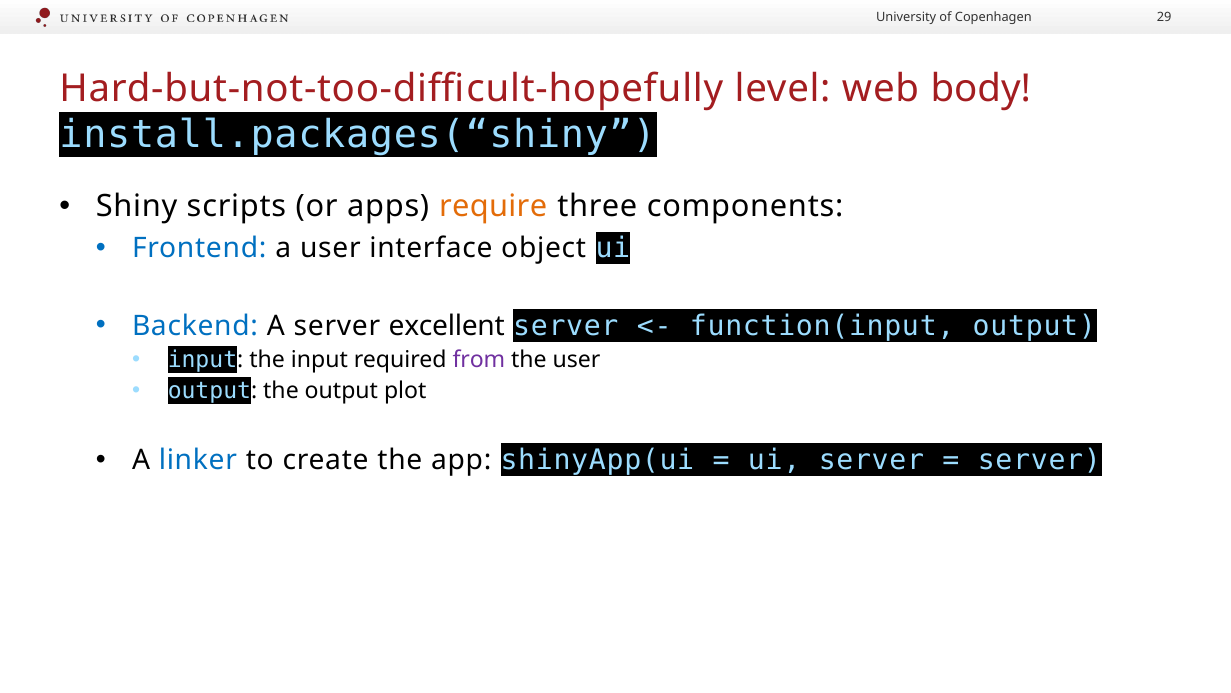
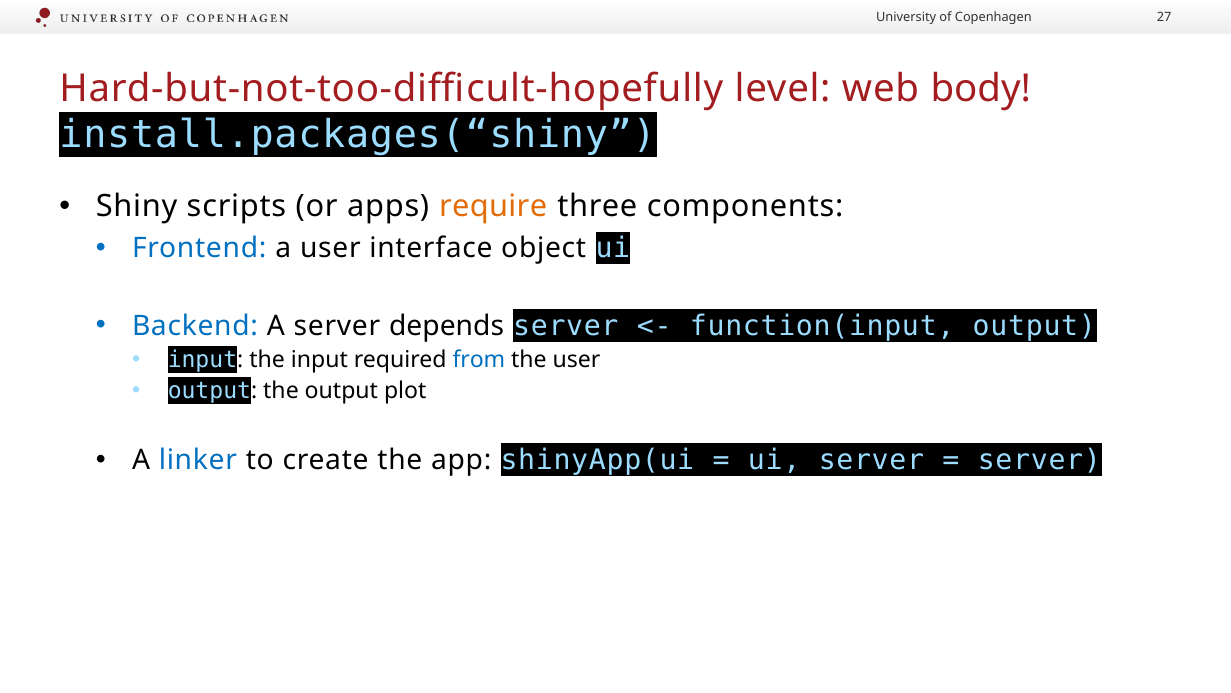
29: 29 -> 27 (1164, 18)
excellent: excellent -> depends (447, 326)
from colour: purple -> blue (479, 359)
